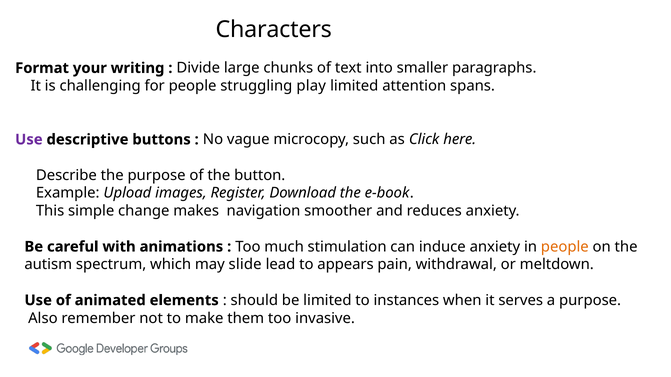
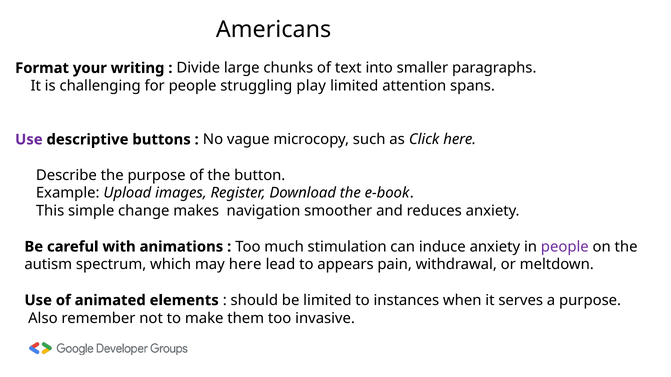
Characters: Characters -> Americans (274, 30)
people colour: orange -> purple (565, 247)
may slide: slide -> here (245, 265)
